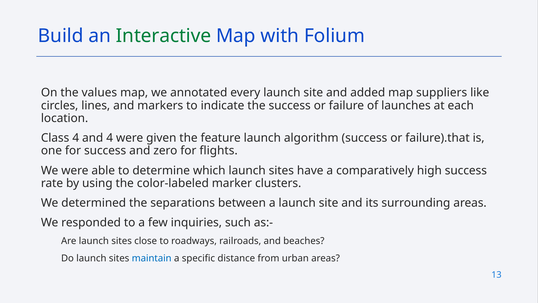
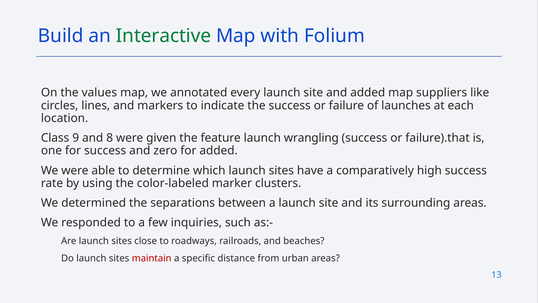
Class 4: 4 -> 9 (76, 138)
and 4: 4 -> 8 (110, 138)
algorithm: algorithm -> wrangling (311, 138)
for flights: flights -> added (219, 150)
maintain colour: blue -> red (152, 258)
